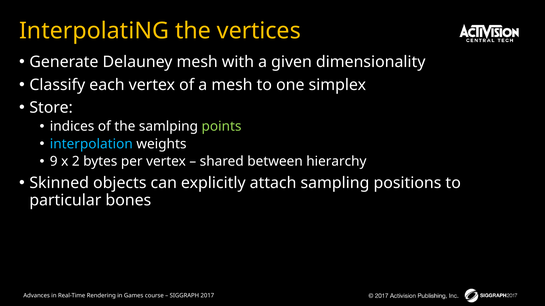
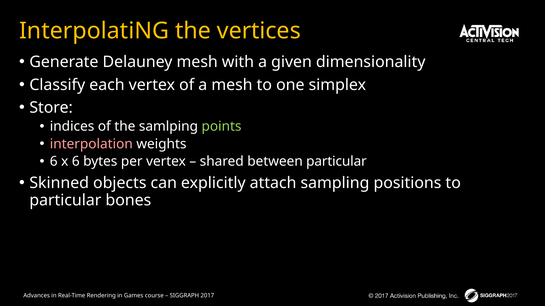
interpolation colour: light blue -> pink (91, 144)
9: 9 -> 6 (54, 162)
x 2: 2 -> 6 (76, 162)
between hierarchy: hierarchy -> particular (336, 162)
